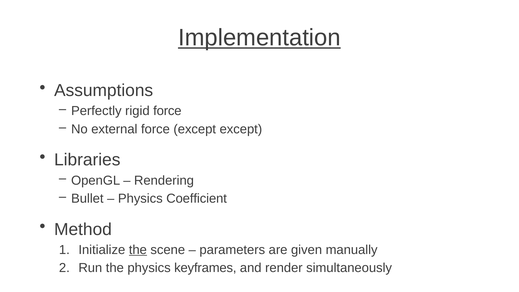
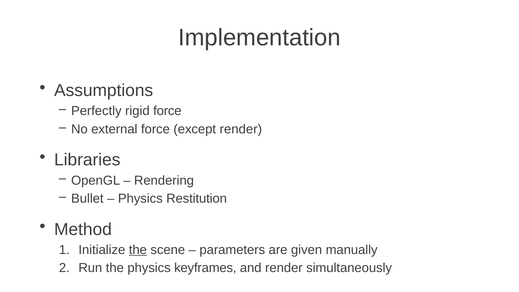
Implementation underline: present -> none (259, 38)
except except: except -> render (241, 129)
Coefficient: Coefficient -> Restitution (197, 199)
